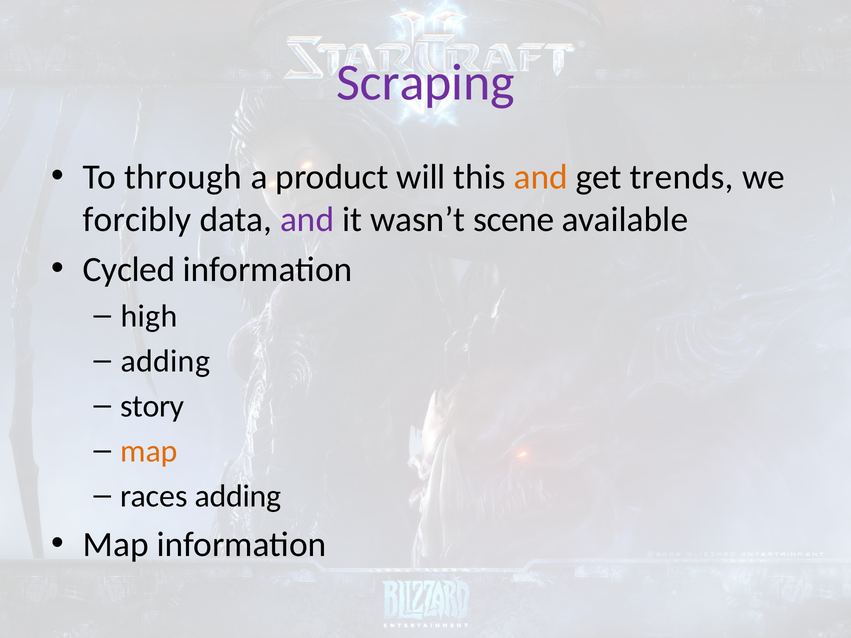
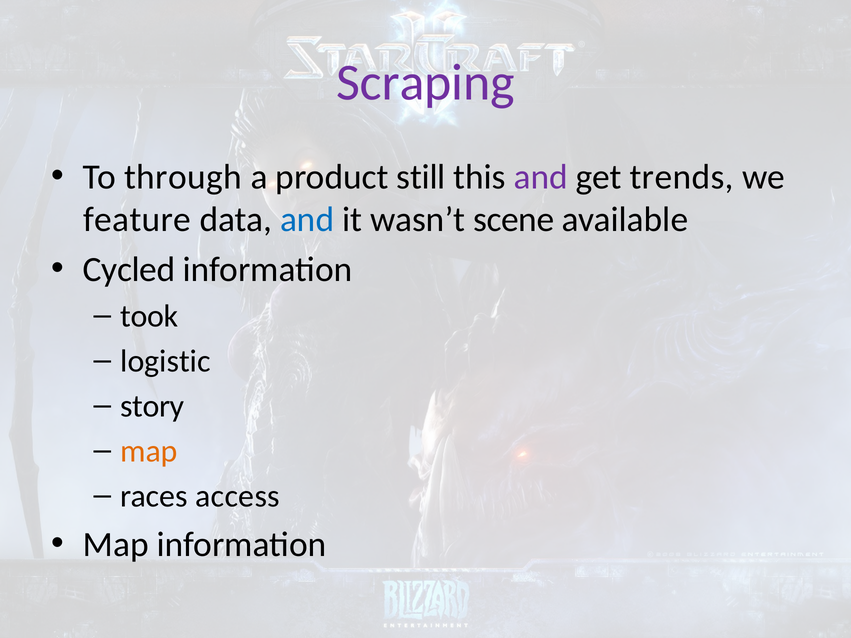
will: will -> still (421, 177)
and colour: orange -> purple (541, 177)
forcibly: forcibly -> feature (137, 219)
and colour: purple -> blue (307, 219)
high: high -> took (149, 316)
adding: adding -> logistic (165, 361)
races adding: adding -> access (238, 496)
